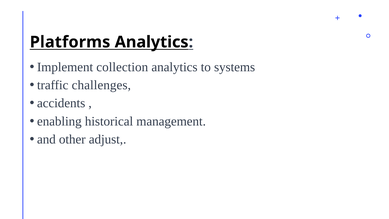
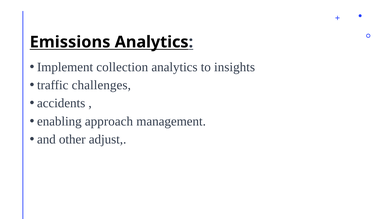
Platforms: Platforms -> Emissions (70, 42)
systems: systems -> insights (235, 67)
historical: historical -> approach (109, 121)
